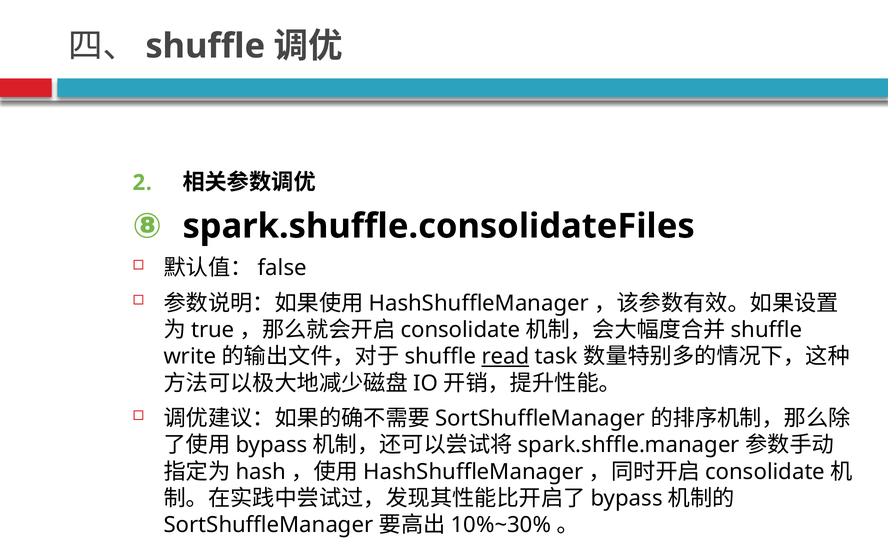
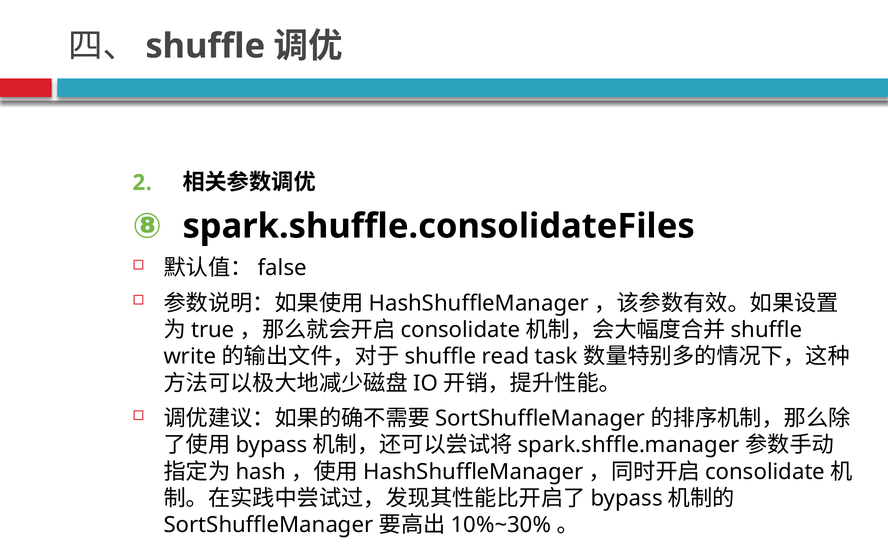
read underline: present -> none (505, 357)
